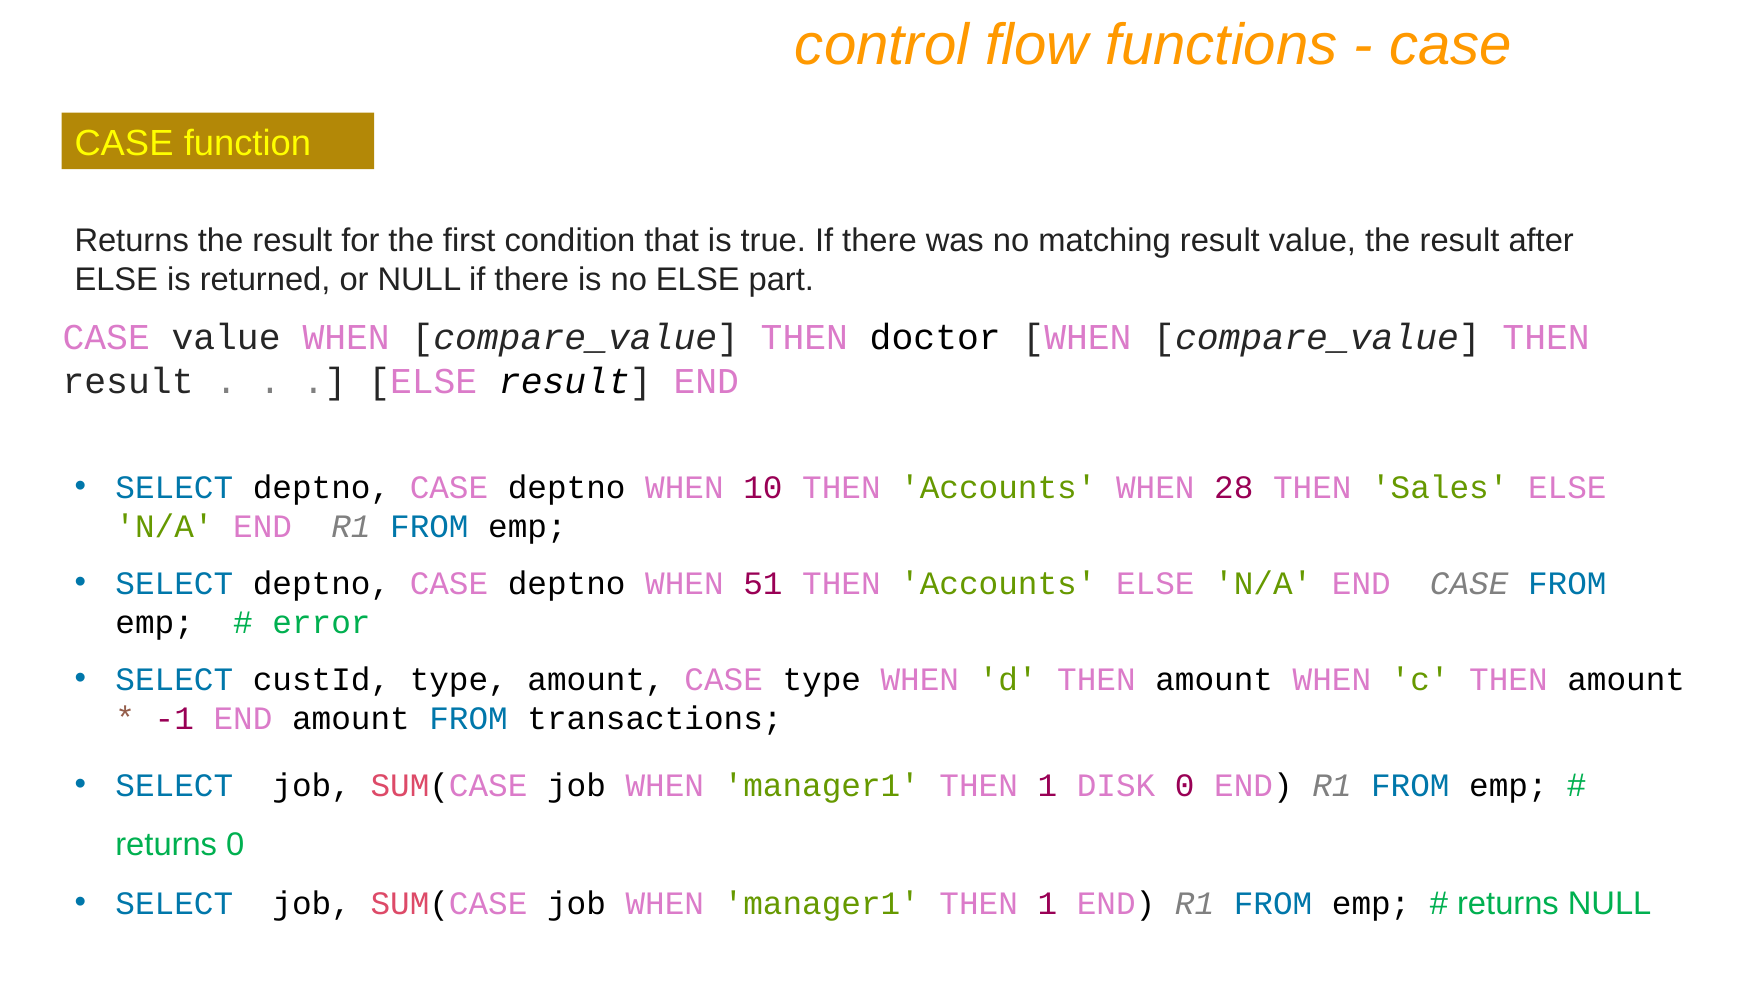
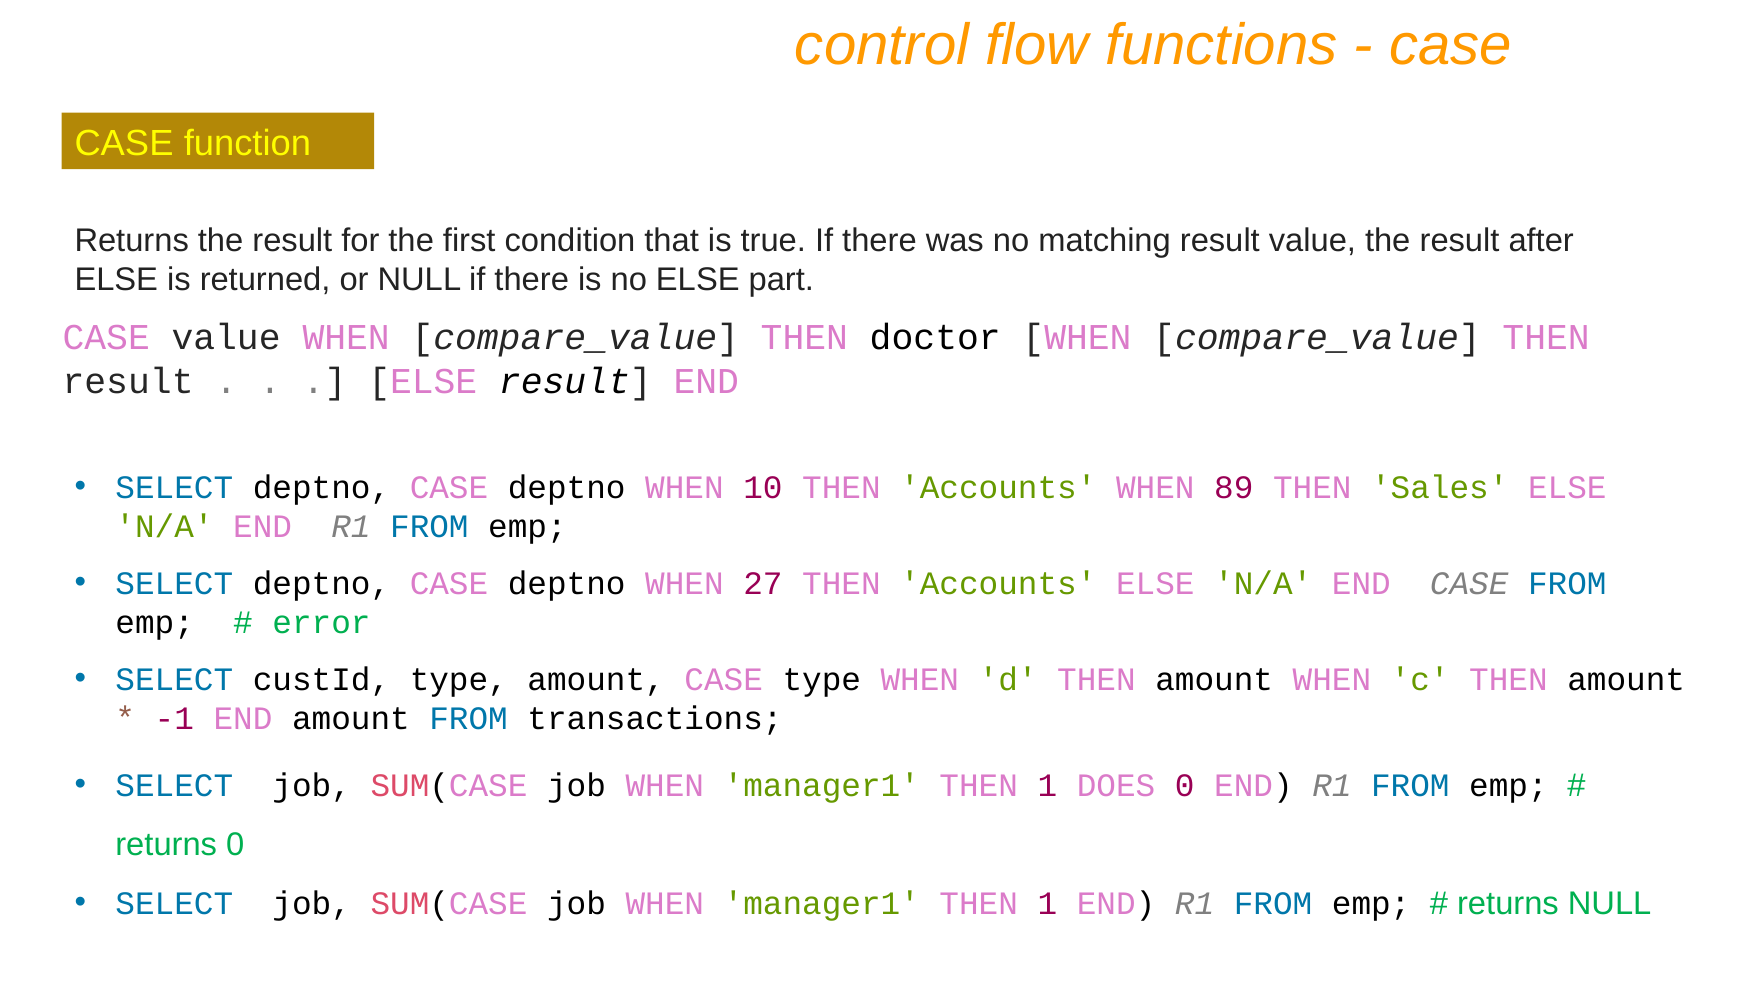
28: 28 -> 89 (1234, 488)
51: 51 -> 27 (763, 584)
DISK: DISK -> DOES (1116, 786)
